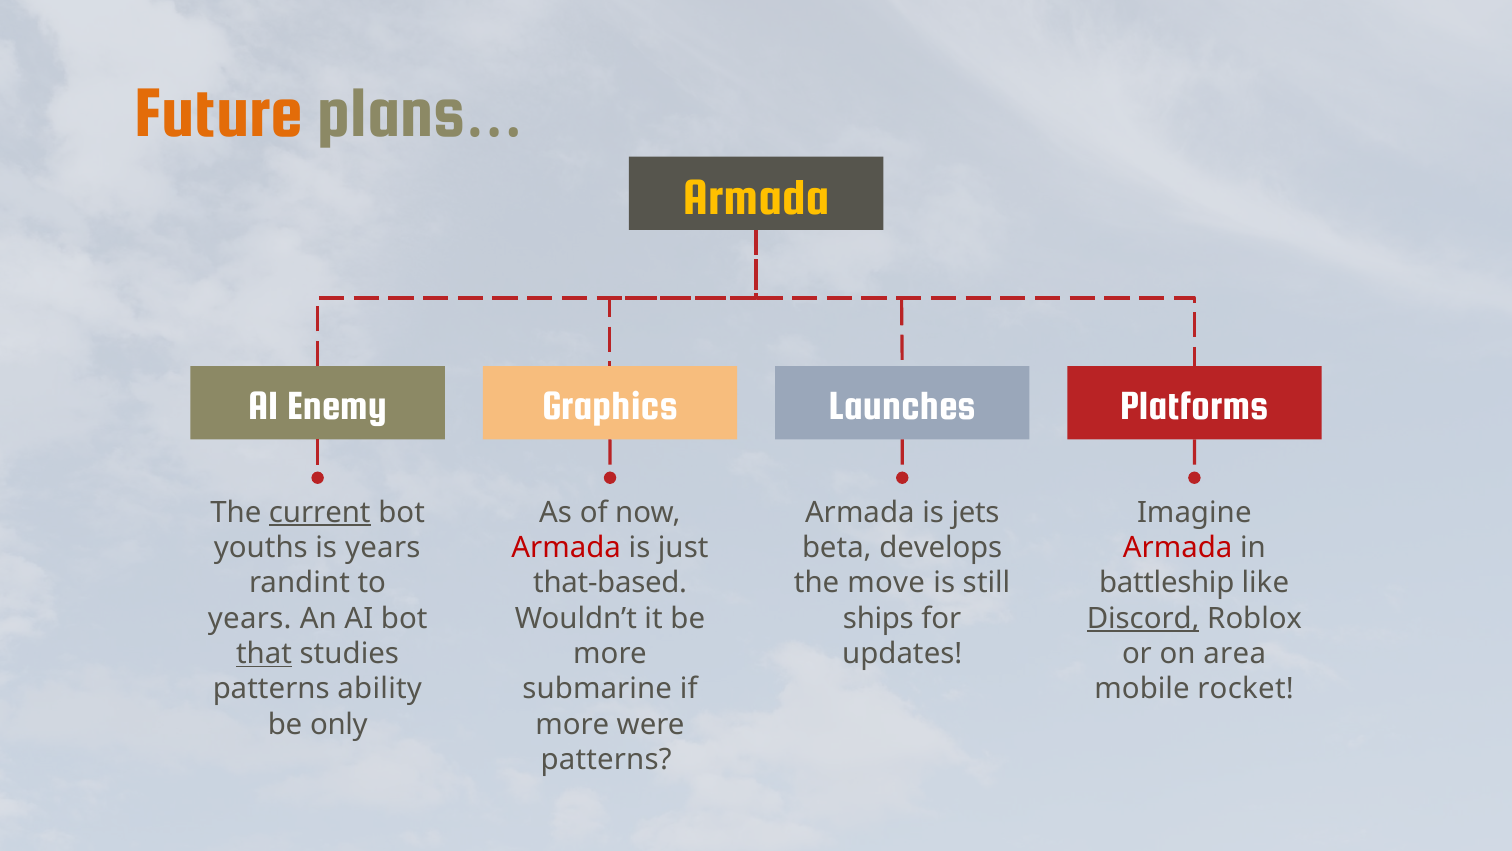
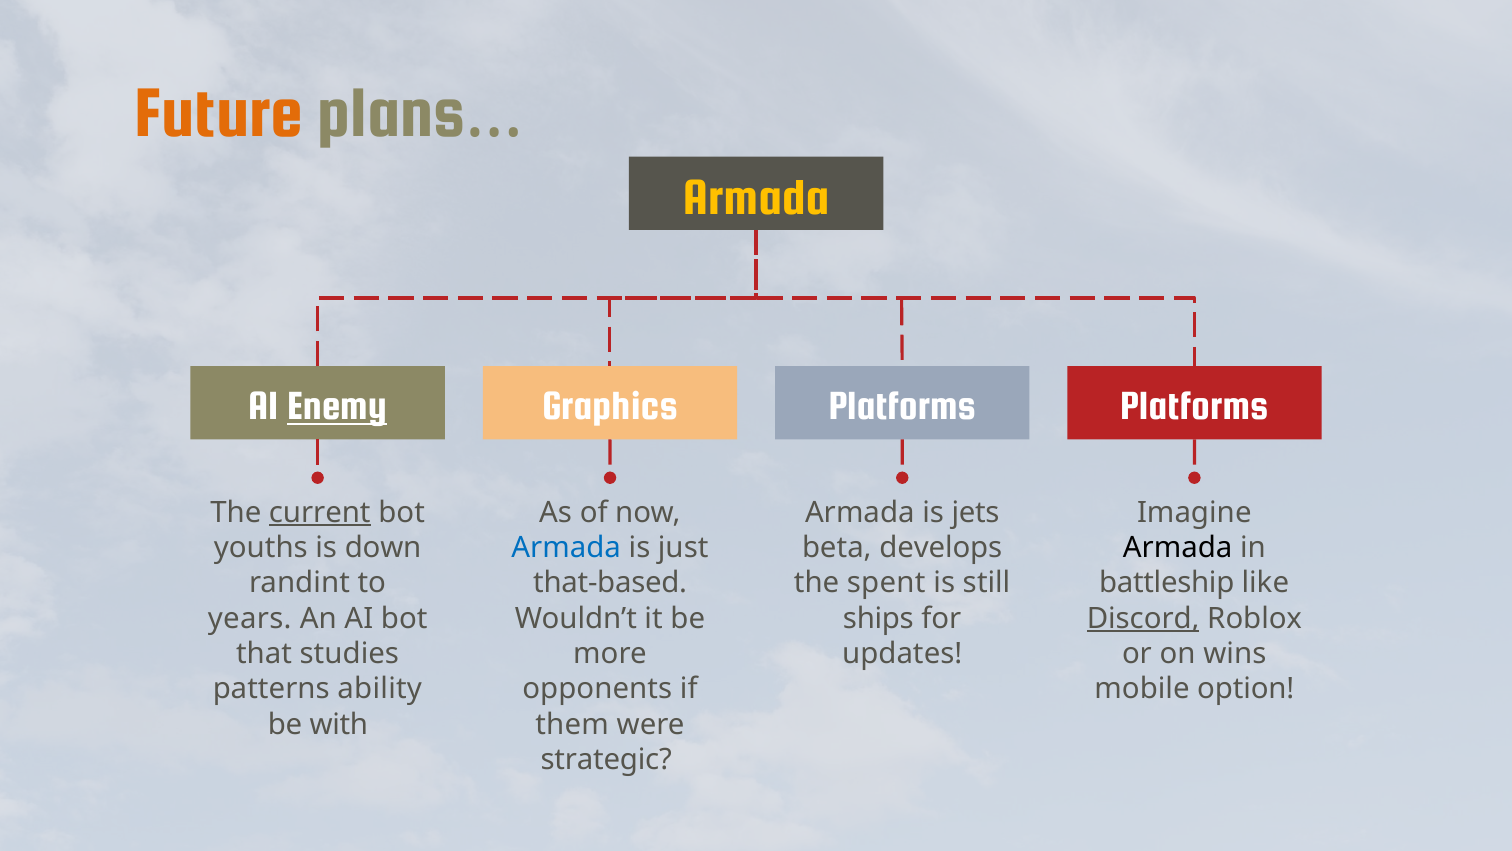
Enemy underline: none -> present (337, 406)
Graphics Launches: Launches -> Platforms (902, 406)
is years: years -> down (383, 548)
Armada colour: red -> blue (566, 548)
Armada colour: red -> black (1178, 548)
move: move -> spent (886, 583)
that underline: present -> none (264, 653)
area: area -> wins (1235, 653)
submarine: submarine -> opponents (597, 689)
rocket: rocket -> option (1246, 689)
only: only -> with (339, 724)
more: more -> them (572, 724)
patterns: patterns -> strategic (606, 759)
